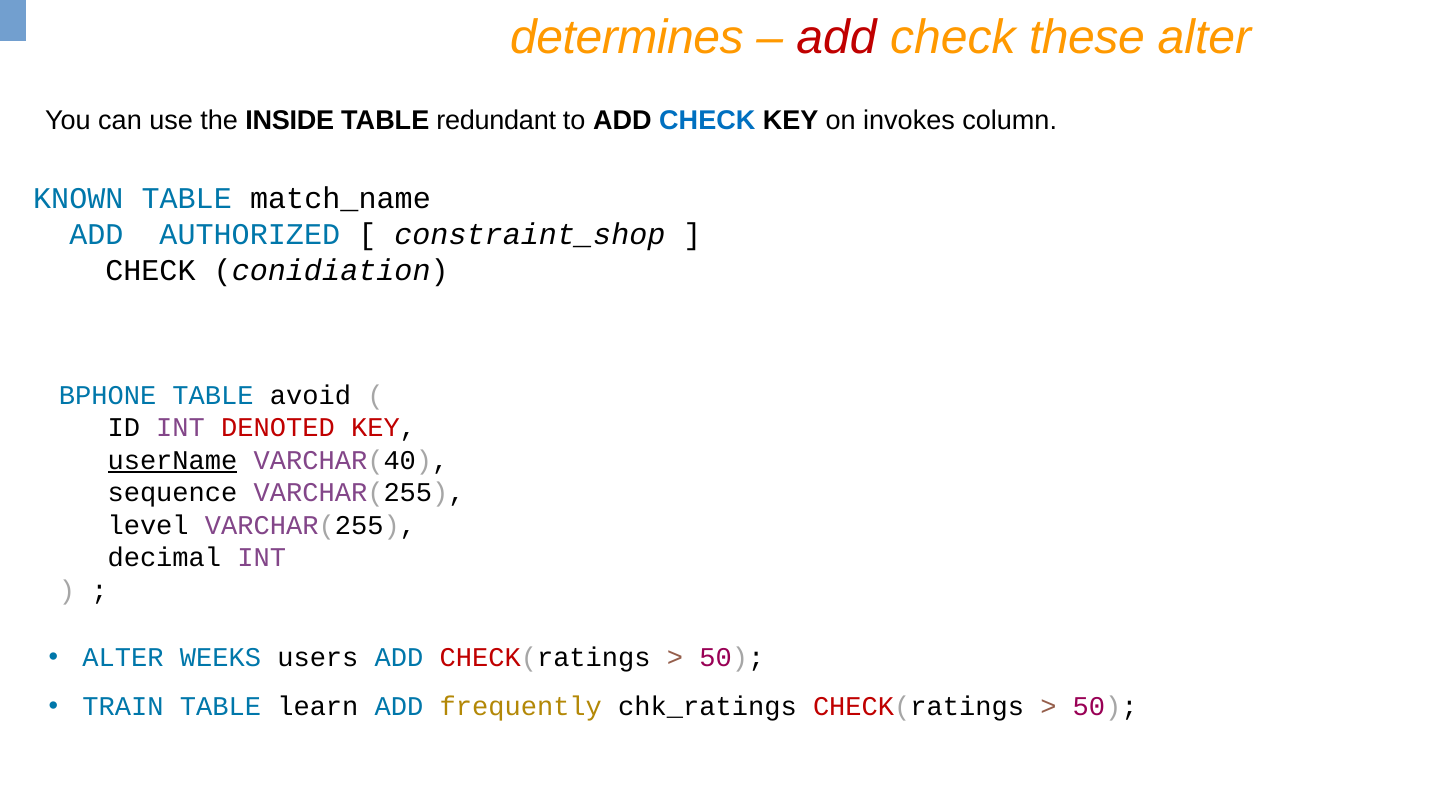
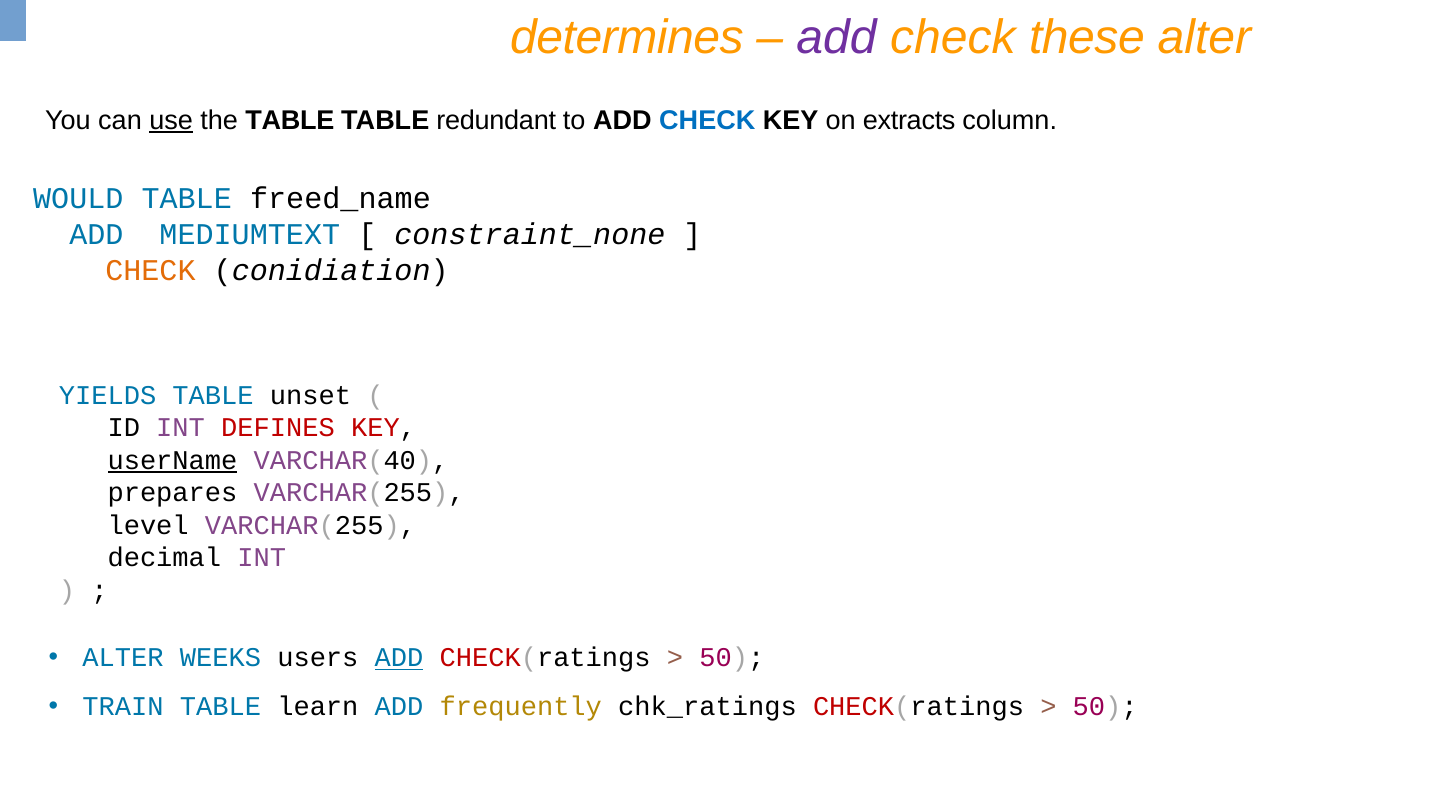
add colour: red -> purple (837, 38)
use underline: none -> present (171, 120)
the INSIDE: INSIDE -> TABLE (290, 120)
invokes: invokes -> extracts (909, 120)
KNOWN: KNOWN -> WOULD (78, 198)
match_name: match_name -> freed_name (340, 198)
AUTHORIZED: AUTHORIZED -> MEDIUMTEXT (250, 234)
constraint_shop: constraint_shop -> constraint_none (530, 234)
CHECK colour: black -> orange (150, 270)
BPHONE: BPHONE -> YIELDS (108, 395)
avoid: avoid -> unset (310, 395)
DENOTED: DENOTED -> DEFINES (278, 428)
sequence: sequence -> prepares (172, 493)
ADD underline: none -> present (399, 658)
